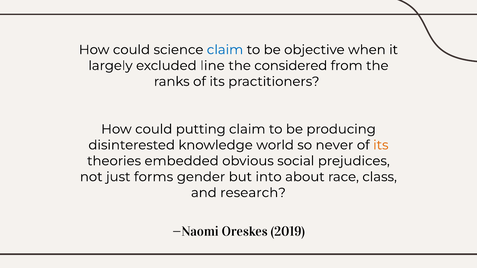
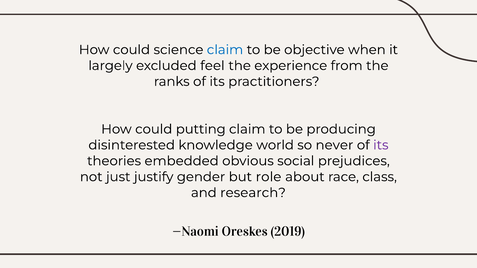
line: line -> feel (212, 66)
considered: considered -> experience (291, 66)
its colour: orange -> purple (381, 145)
forms: forms -> justify (154, 177)
into: into -> role (269, 177)
